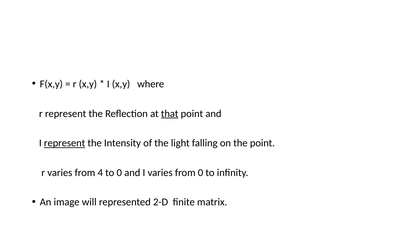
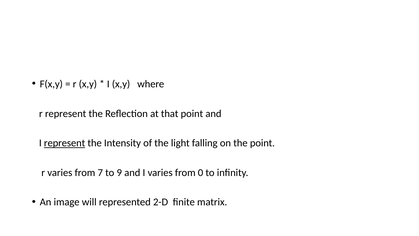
that underline: present -> none (170, 113)
4: 4 -> 7 (100, 172)
to 0: 0 -> 9 (119, 172)
